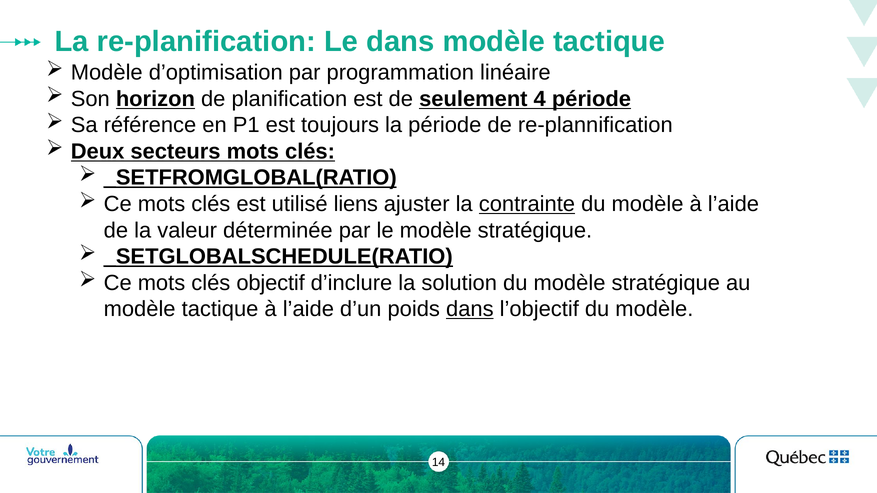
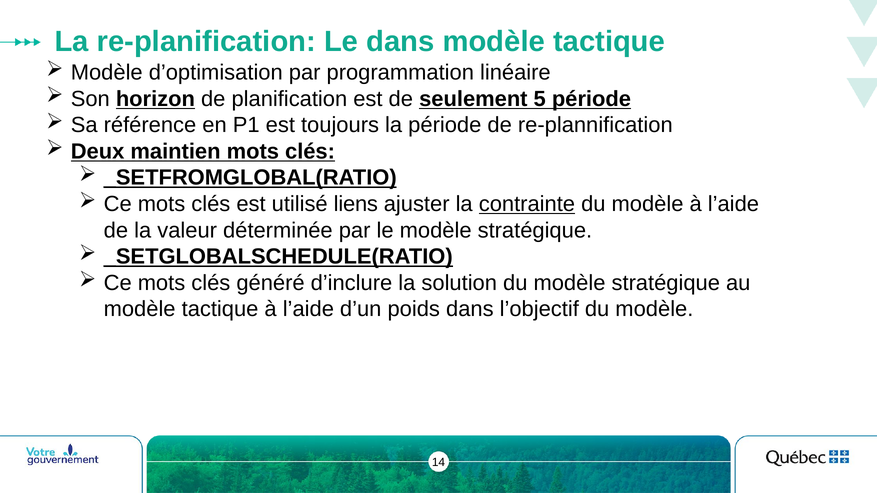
4: 4 -> 5 (540, 99)
secteurs: secteurs -> maintien (175, 152)
objectif: objectif -> généré (271, 283)
dans underline: present -> none (470, 309)
